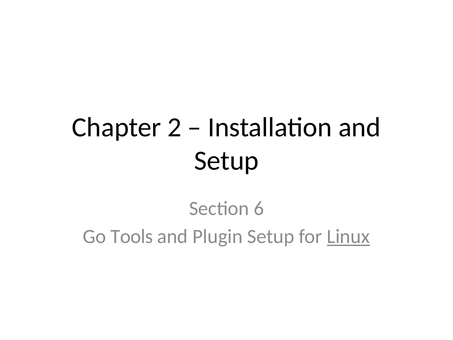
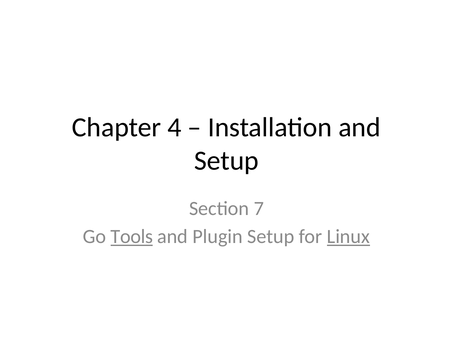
2: 2 -> 4 (174, 127)
6: 6 -> 7 (259, 208)
Tools underline: none -> present (132, 236)
